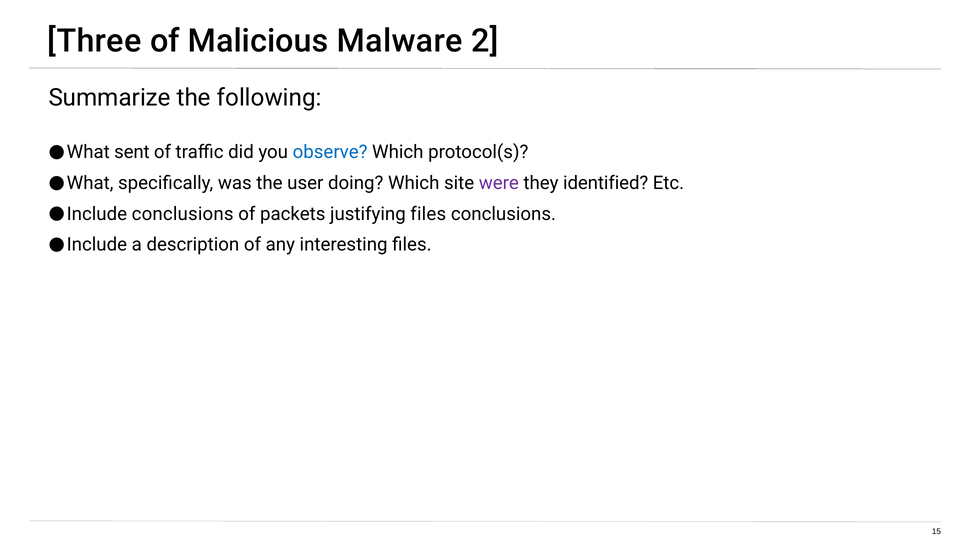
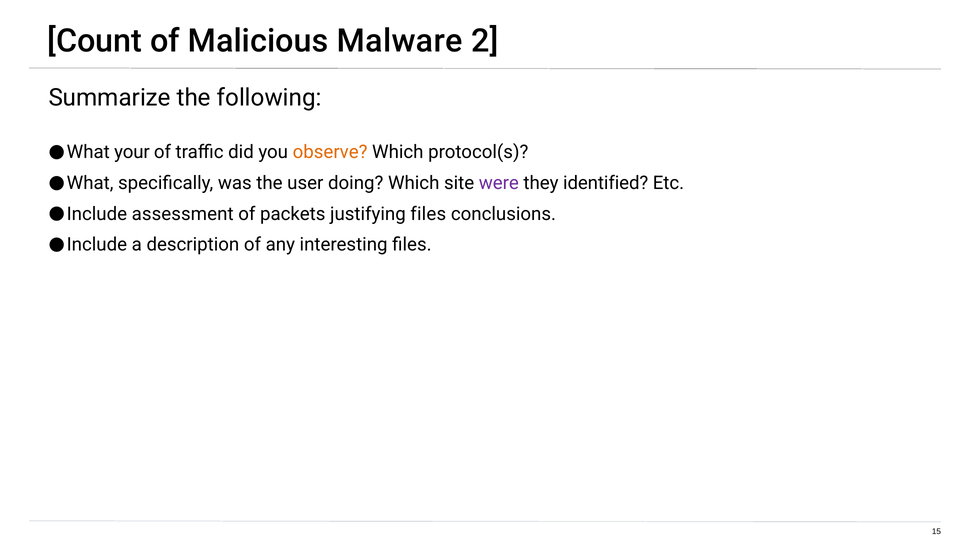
Three: Three -> Count (95, 41)
sent: sent -> your (132, 152)
observe colour: blue -> orange (330, 152)
Include conclusions: conclusions -> assessment (183, 214)
